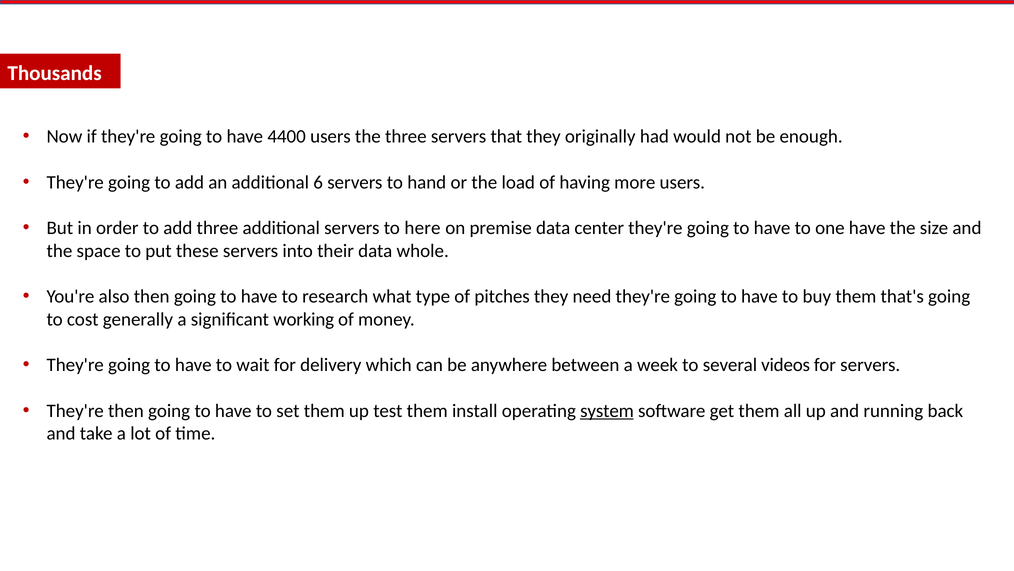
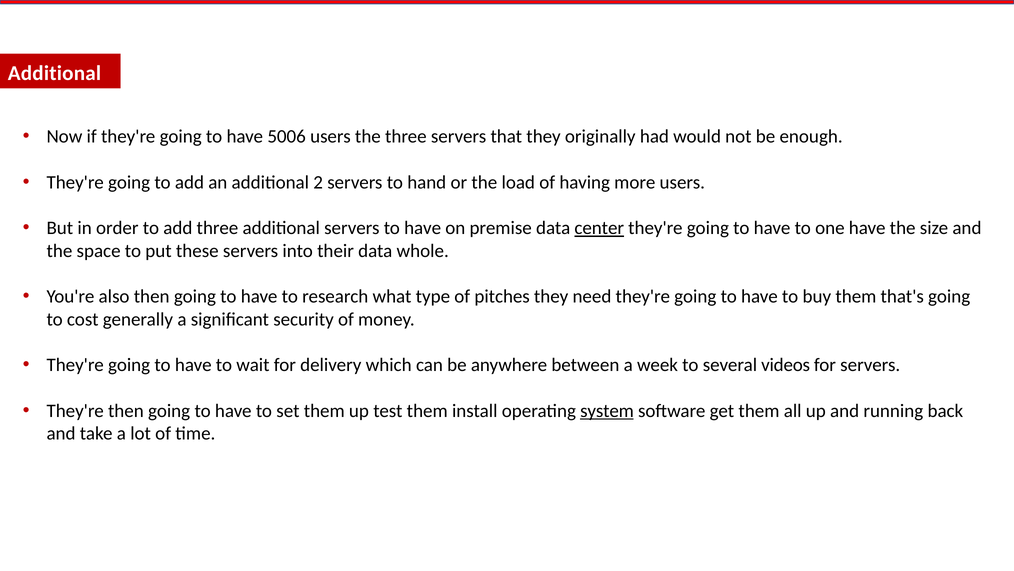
Thousands: Thousands -> Additional (54, 73)
4400: 4400 -> 5006 (287, 137)
6: 6 -> 2 (318, 182)
servers to here: here -> have (423, 228)
center underline: none -> present (599, 228)
working: working -> security (304, 319)
